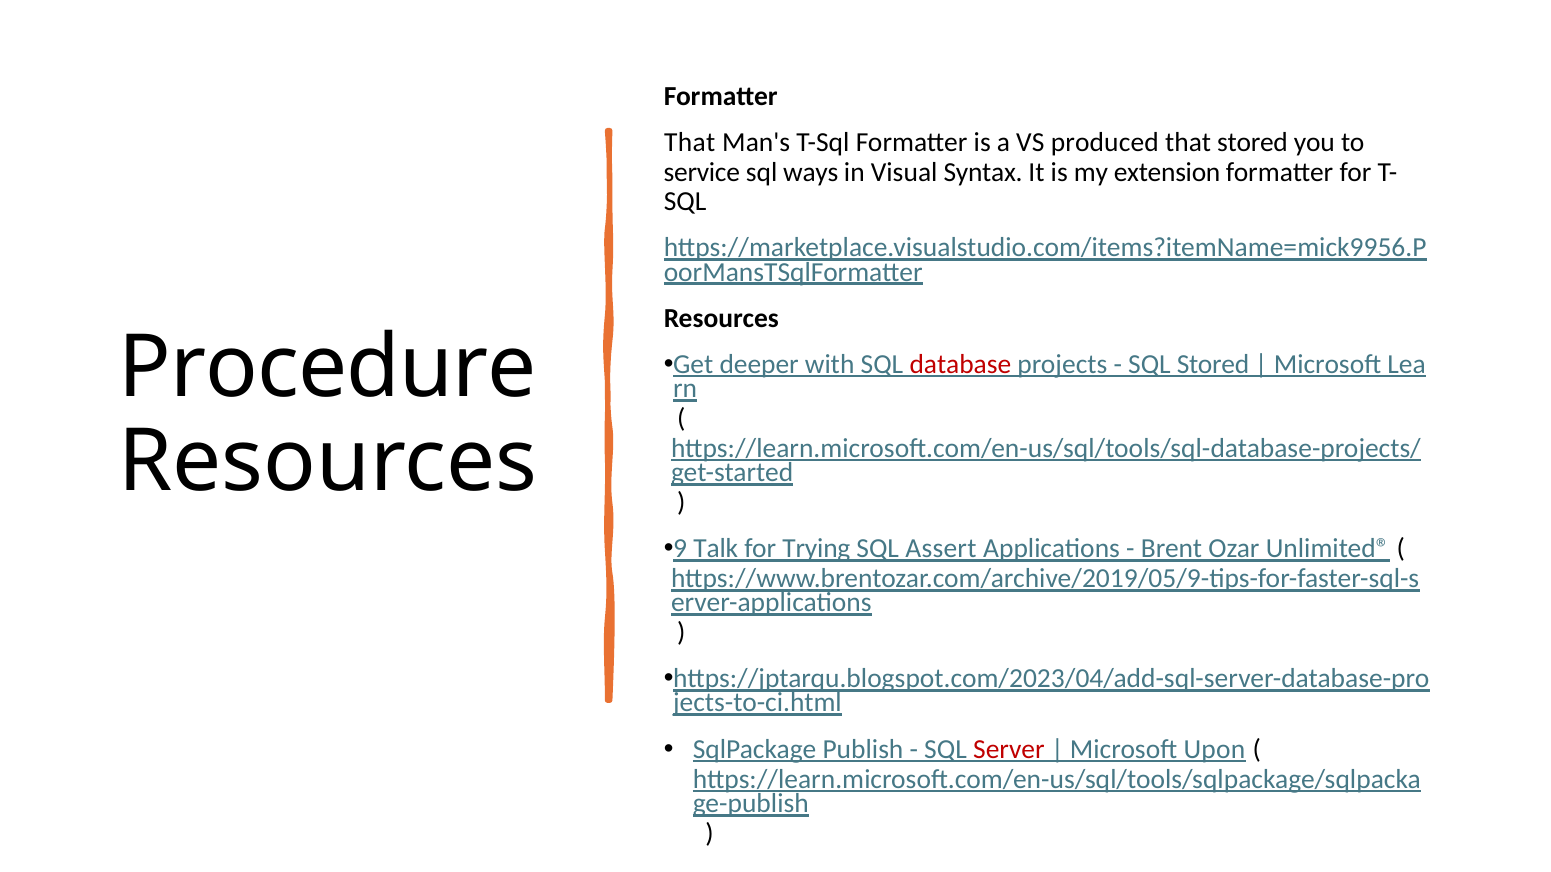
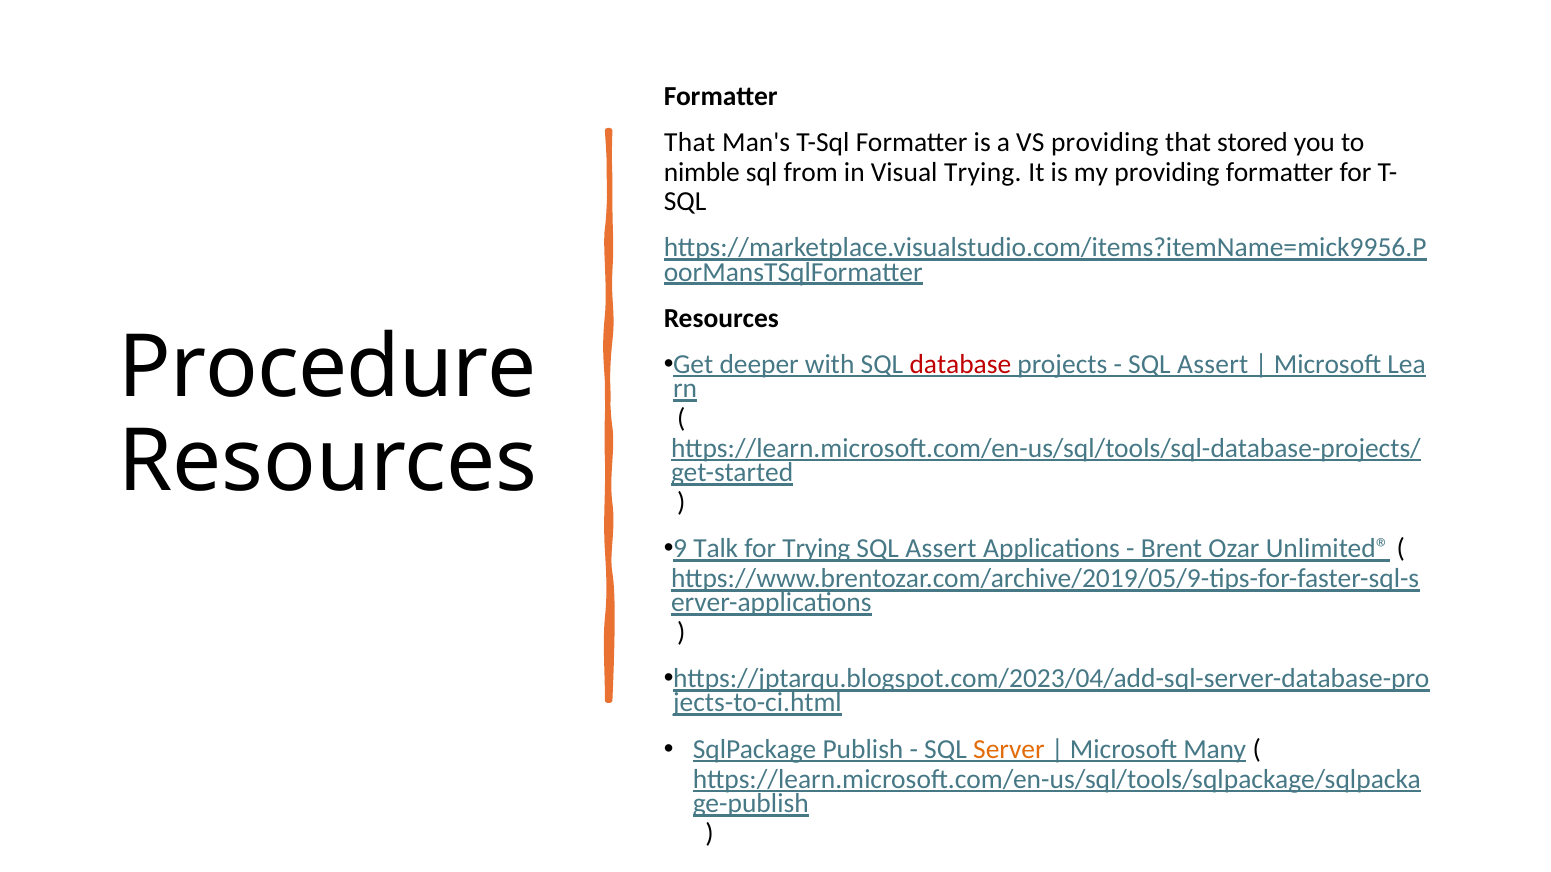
VS produced: produced -> providing (1105, 142)
service: service -> nimble (702, 172)
ways: ways -> from (811, 172)
Visual Syntax: Syntax -> Trying (983, 172)
my extension: extension -> providing (1167, 172)
Stored: Stored -> Assert (1213, 364)
Server colour: red -> orange (1009, 750)
Upon: Upon -> Many (1215, 750)
